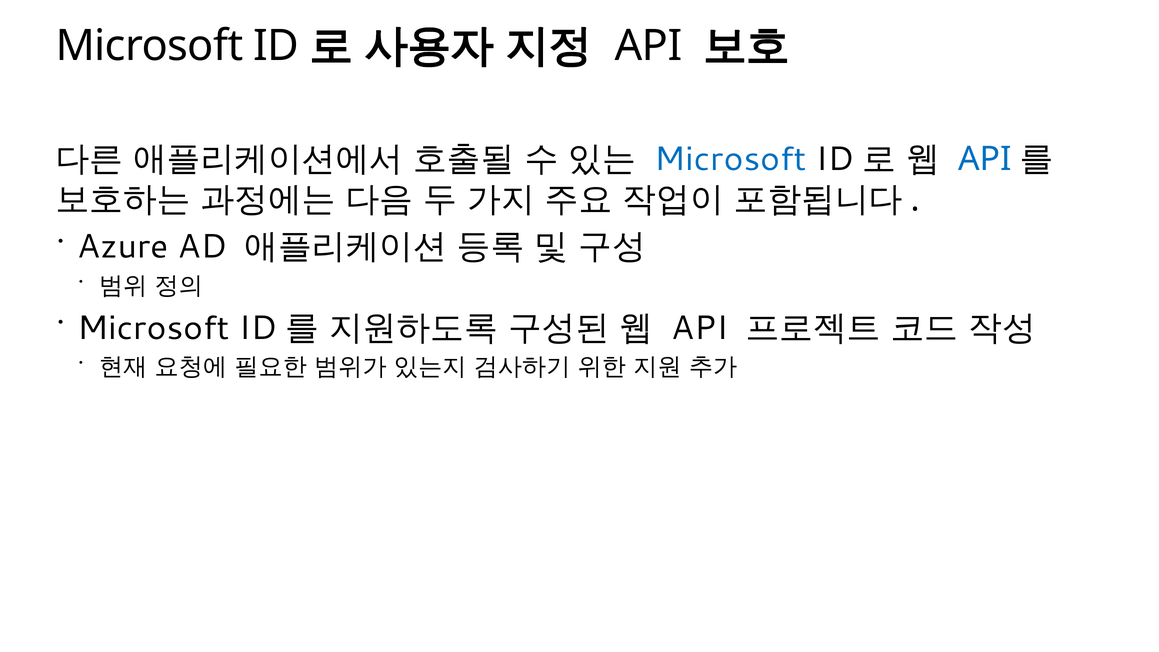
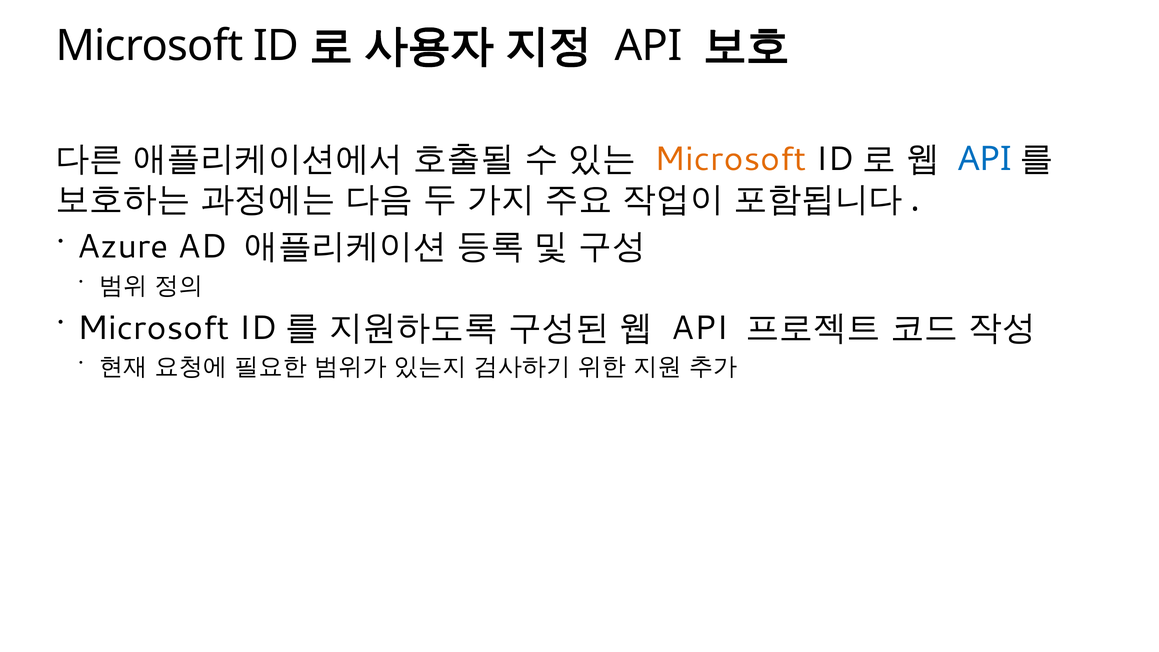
Microsoft colour: blue -> orange (730, 159)
